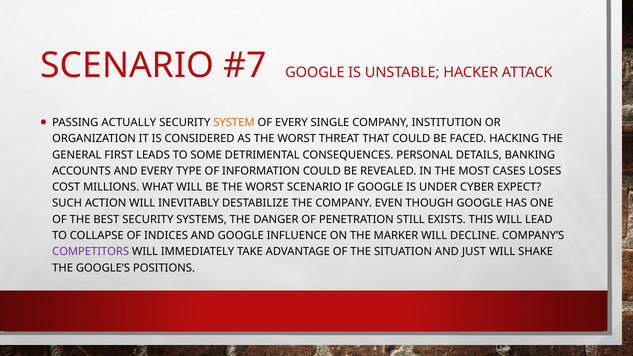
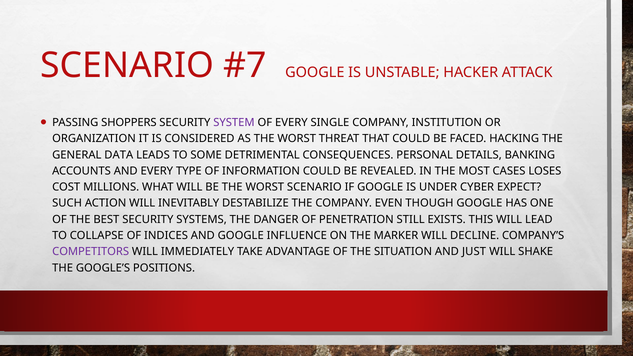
ACTUALLY: ACTUALLY -> SHOPPERS (129, 123)
SYSTEM colour: orange -> purple (234, 123)
FIRST: FIRST -> DATA (119, 155)
